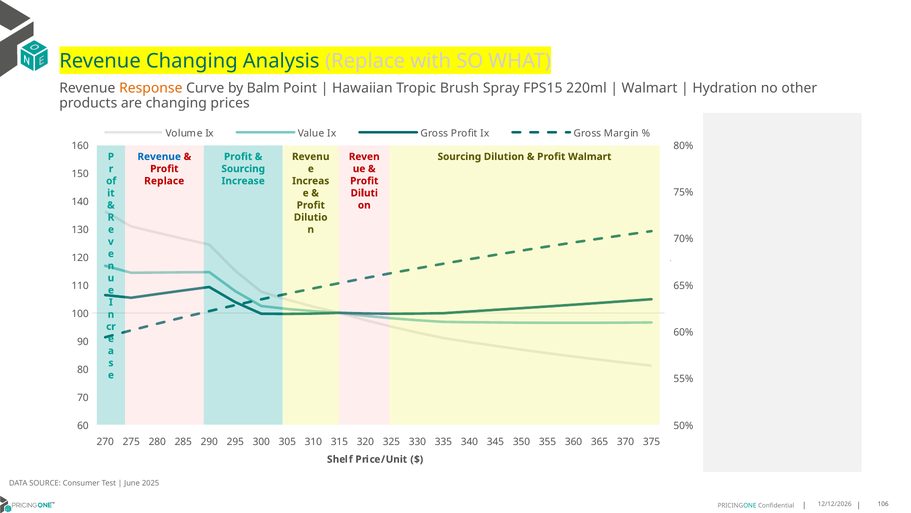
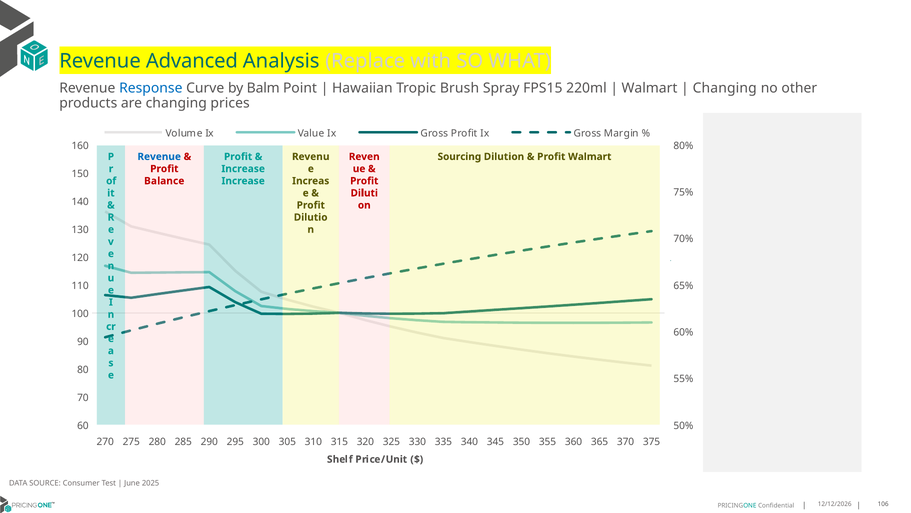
Revenue Changing: Changing -> Advanced (192, 61)
Response colour: orange -> blue (151, 88)
Hydration: Hydration -> Changing (725, 88)
Sourcing: Sourcing -> Increase (243, 169)
Replace: Replace -> Balance (164, 181)
